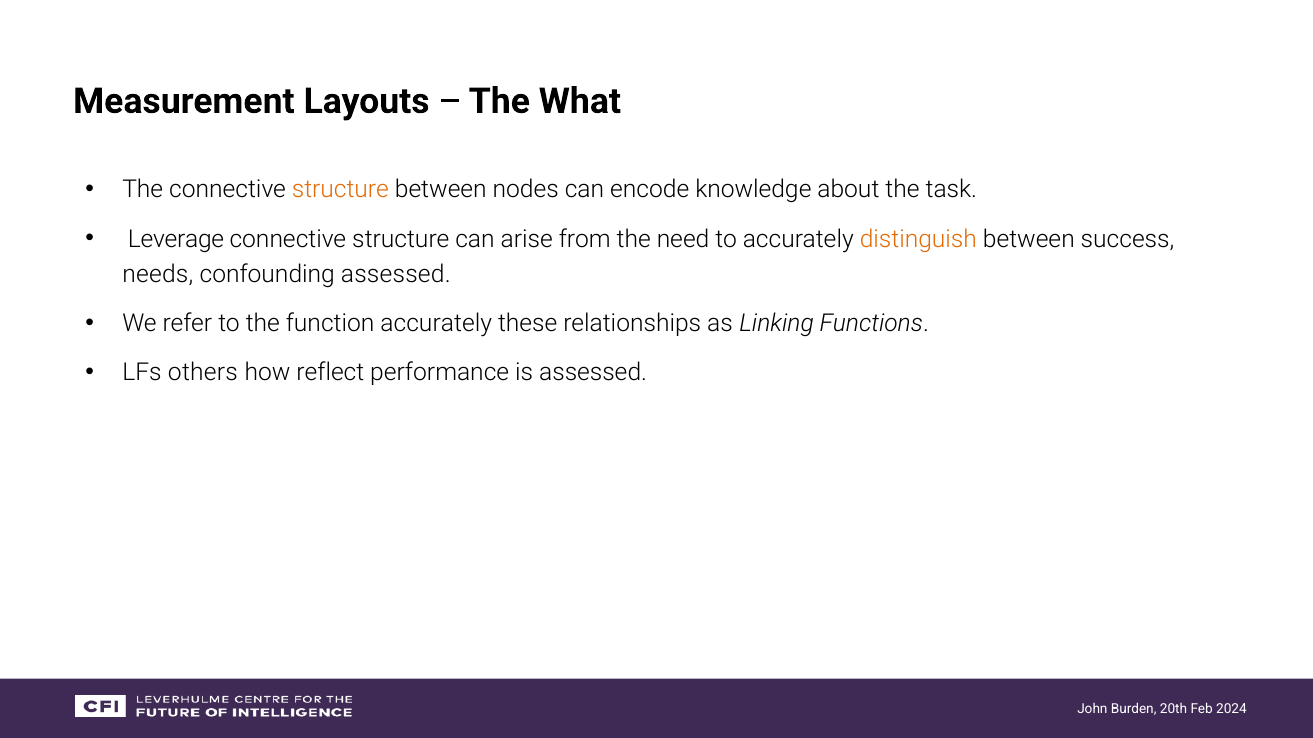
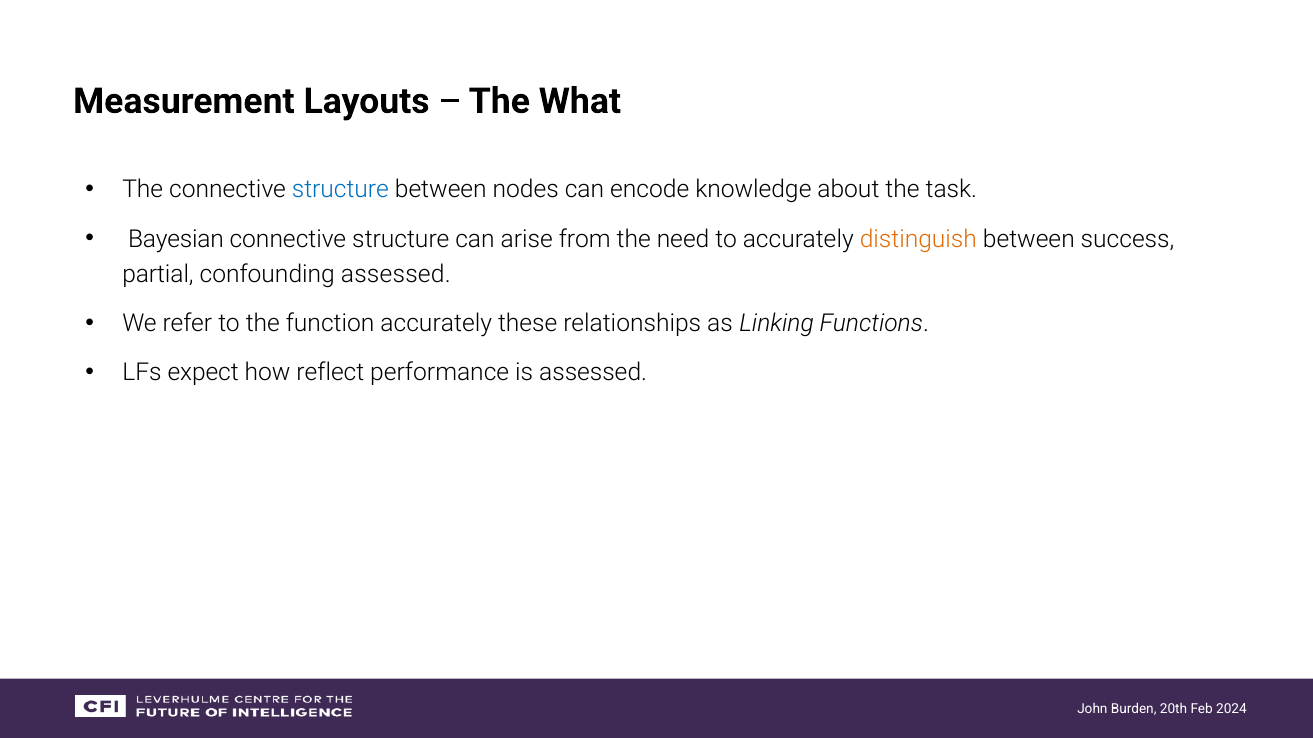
structure colour: orange -> blue (340, 190)
Leverage: Leverage -> Bayesian (176, 239)
needs: needs -> partial (158, 275)
others: others -> expect (203, 373)
